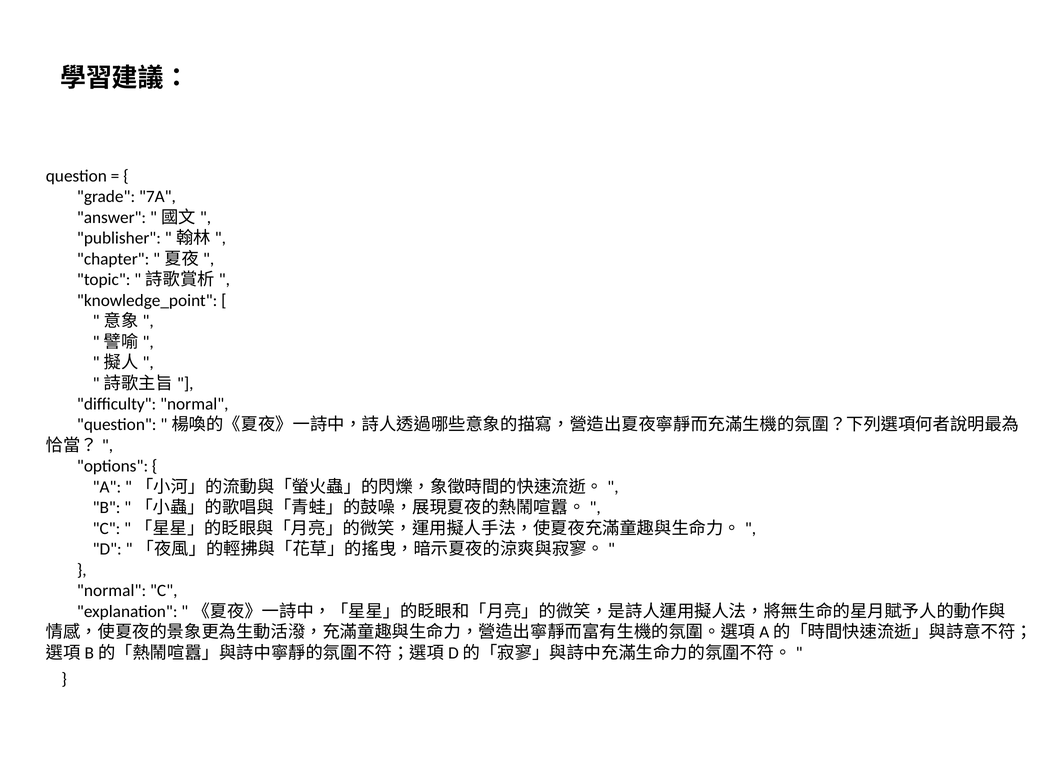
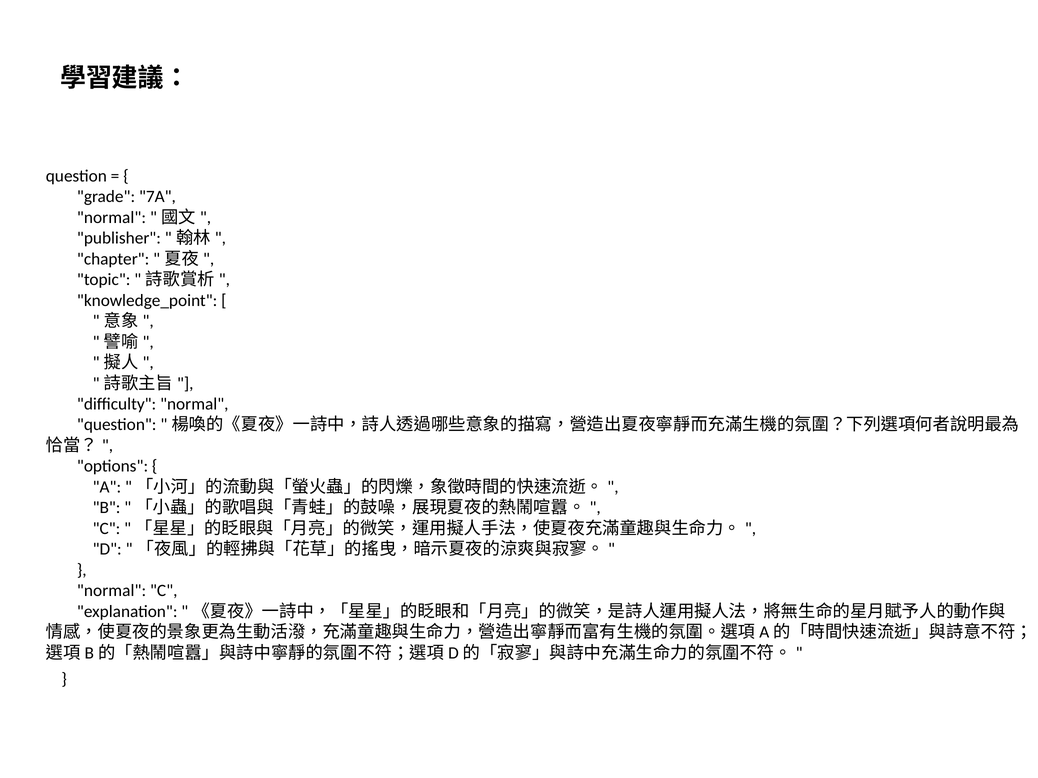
answer: answer -> normal (111, 217)
